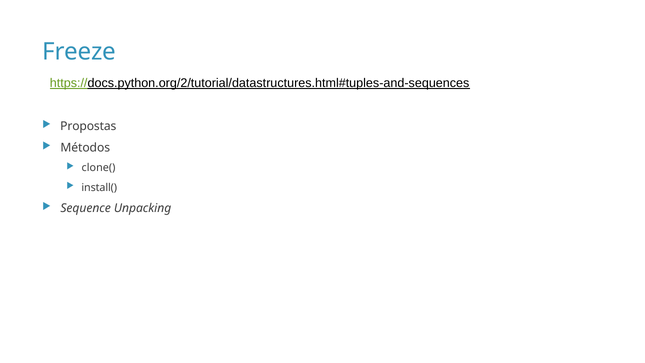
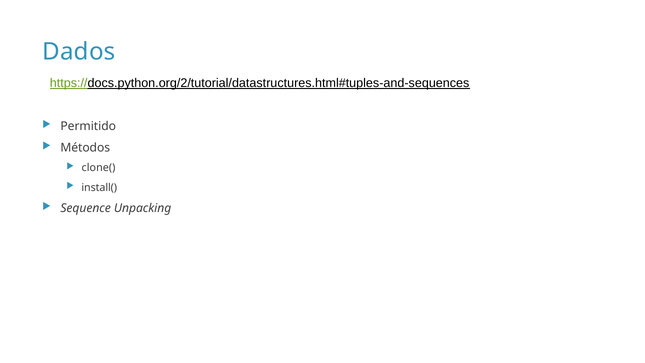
Freeze: Freeze -> Dados (79, 52)
Propostas: Propostas -> Permitido (88, 126)
